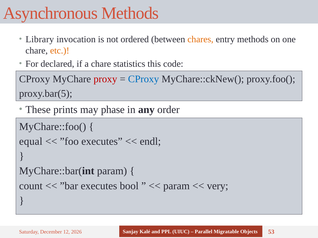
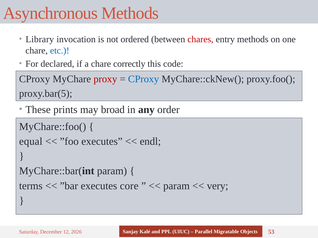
chares colour: orange -> red (200, 39)
etc colour: orange -> blue (60, 51)
statistics: statistics -> correctly (129, 64)
phase: phase -> broad (113, 110)
count: count -> terms (31, 186)
bool: bool -> core (129, 186)
